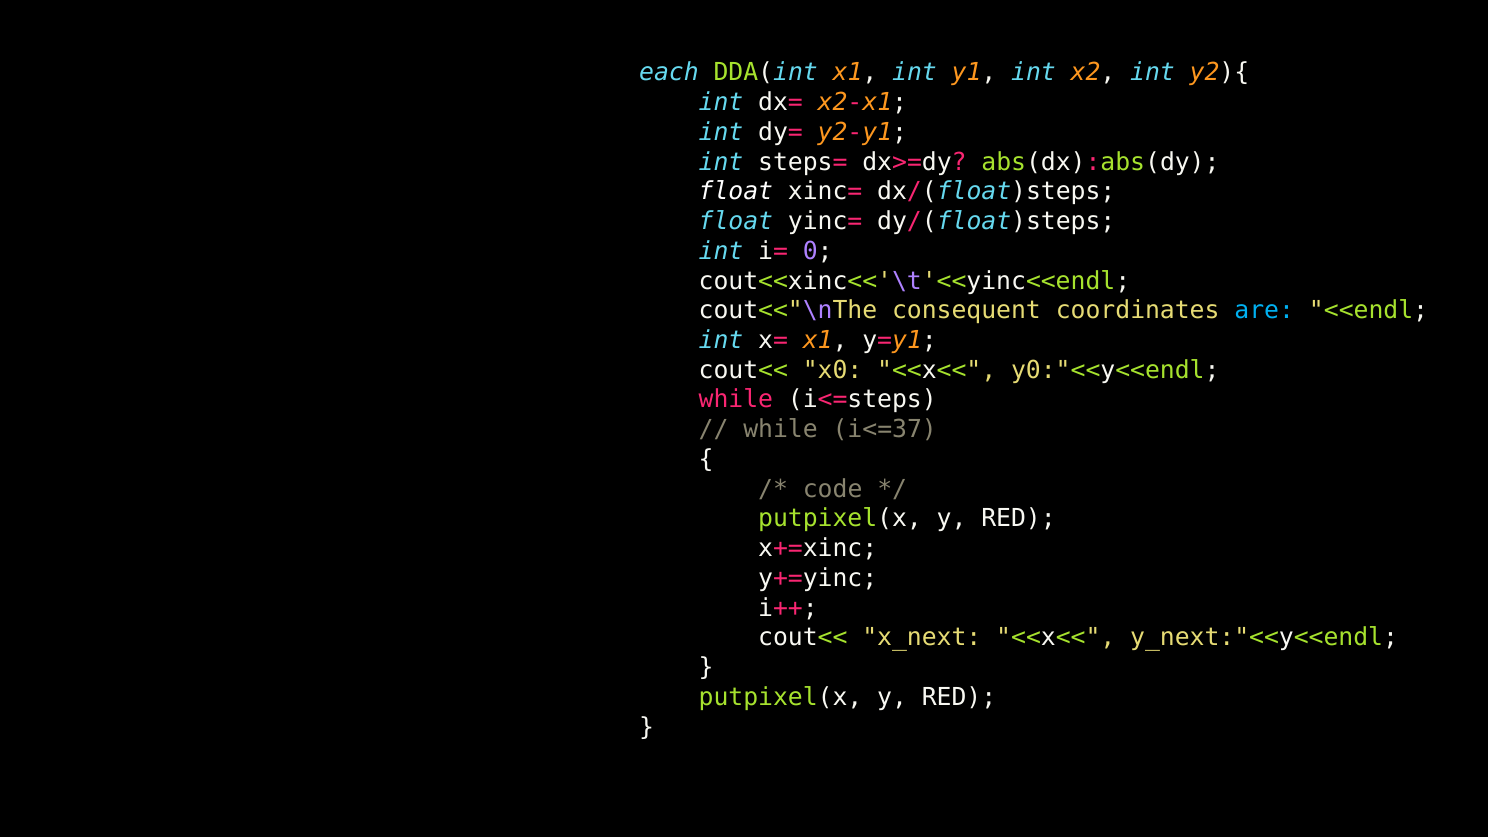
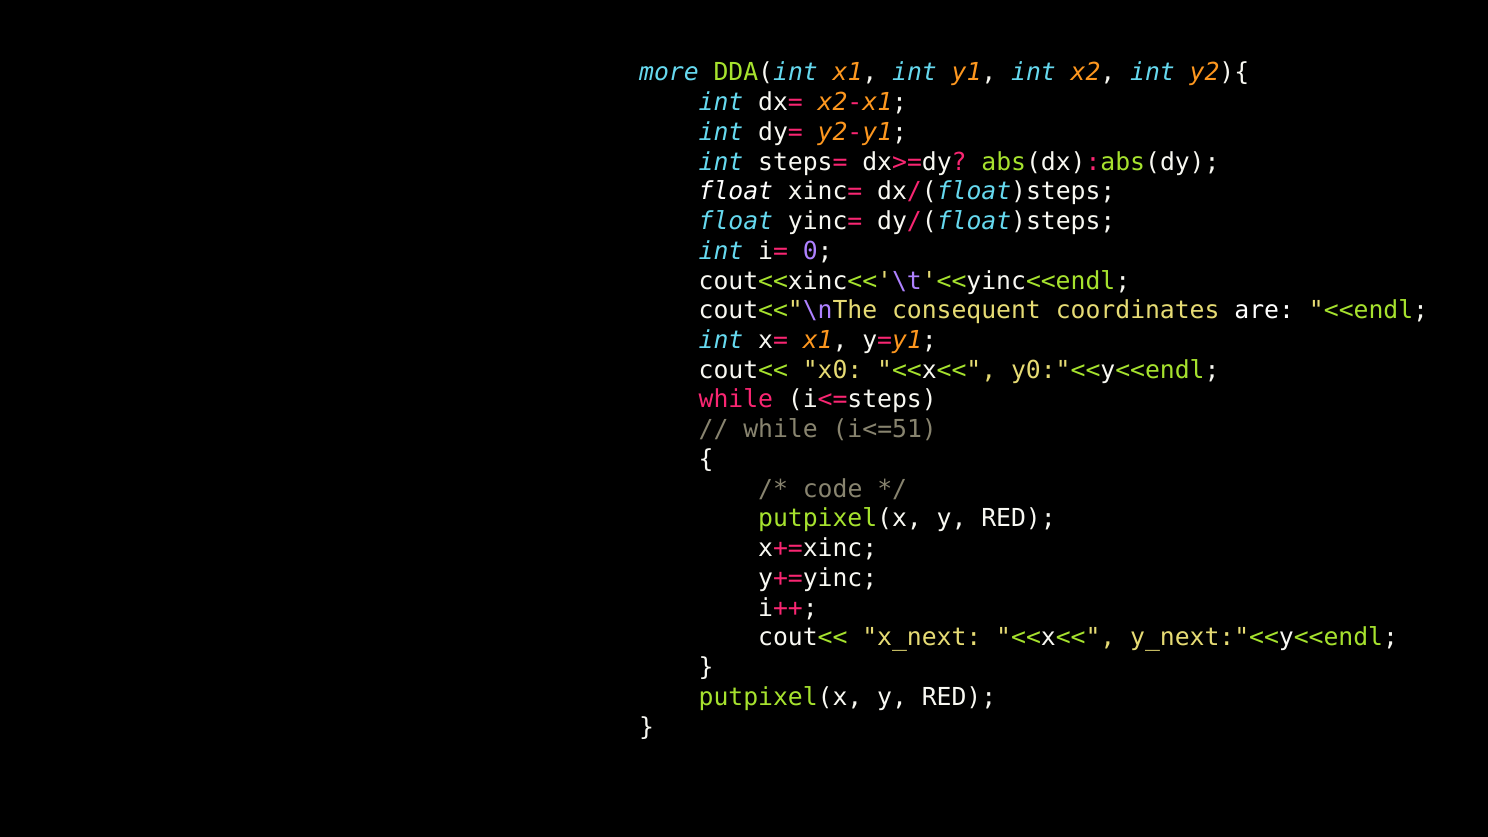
each: each -> more (669, 73)
are colour: light blue -> white (1264, 311)
i<=37: i<=37 -> i<=51 (885, 430)
